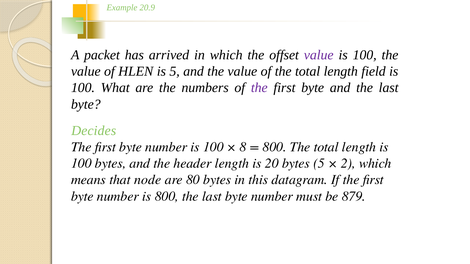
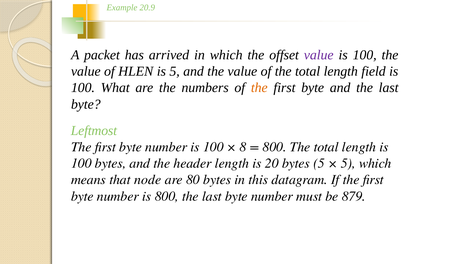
the colour: purple -> orange (259, 88)
Decides: Decides -> Leftmost (94, 131)
2: 2 -> 5 (348, 164)
